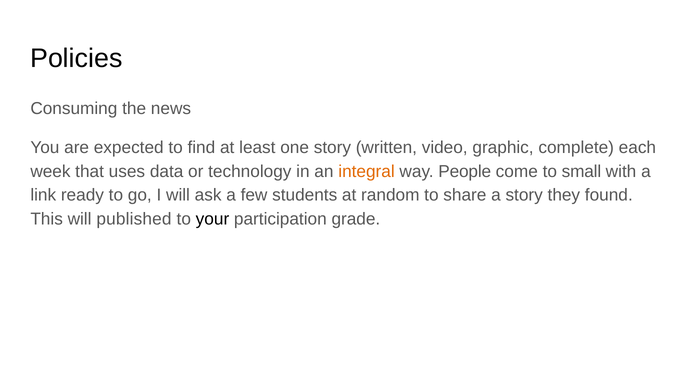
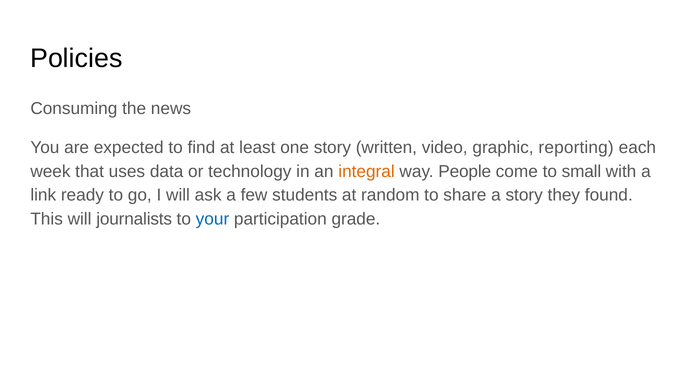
complete: complete -> reporting (576, 147)
published: published -> journalists (134, 219)
your colour: black -> blue (212, 219)
